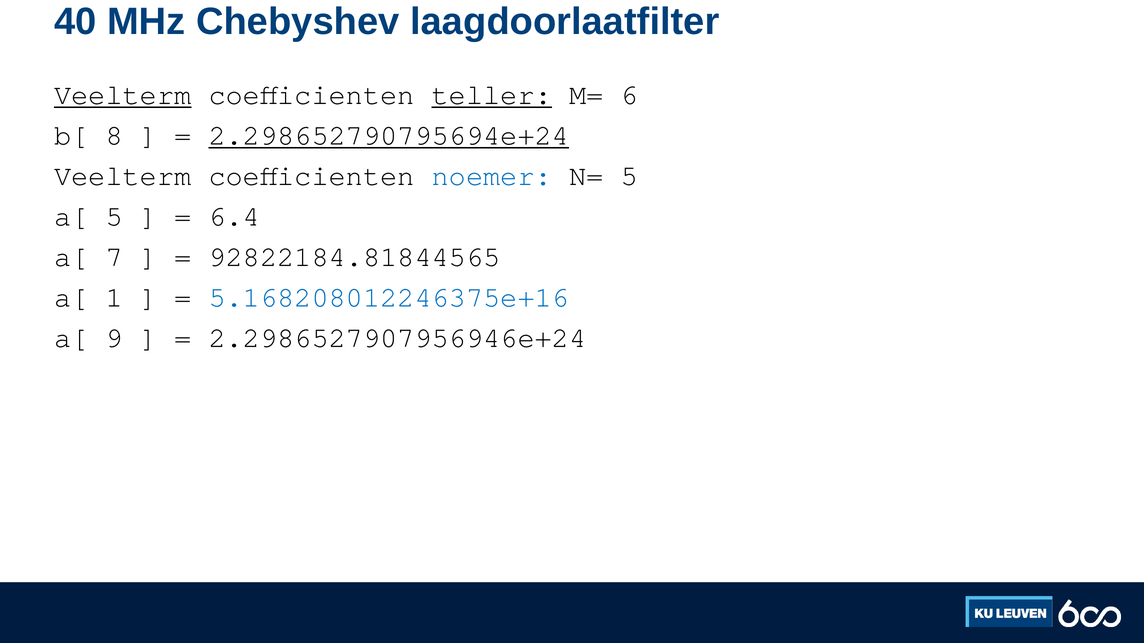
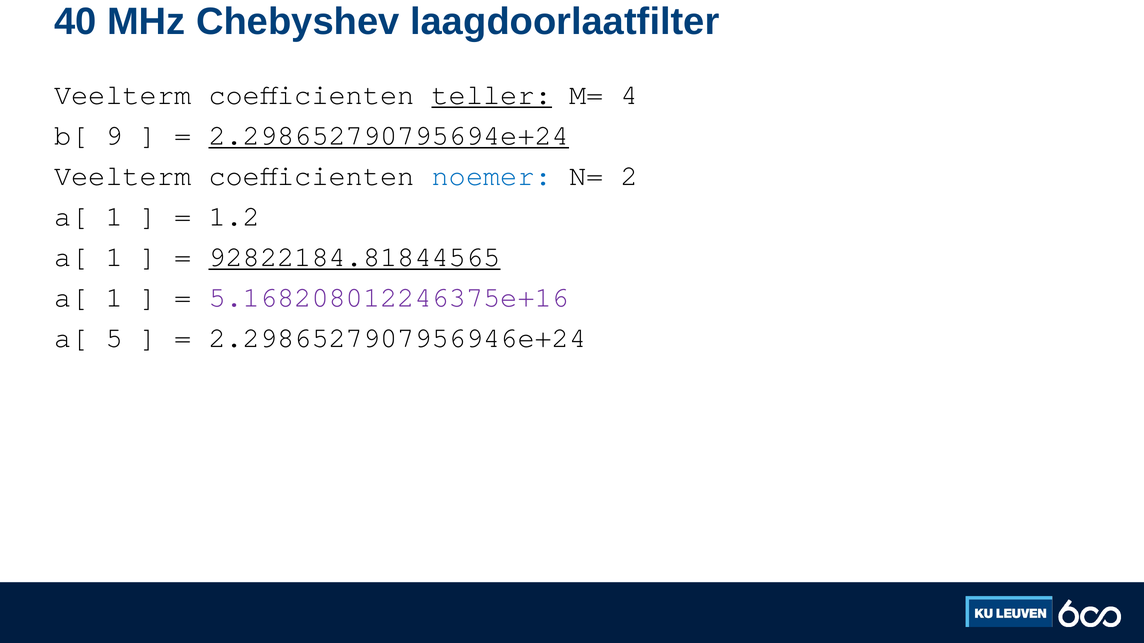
Veelterm underline: present -> none (123, 95)
6: 6 -> 4 (629, 95)
8: 8 -> 9 (114, 136)
N= 5: 5 -> 2 (629, 176)
5: 5 -> 1 (114, 217)
6.4: 6.4 -> 1.2 (234, 217)
7: 7 -> 1 (114, 257)
92822184.81844565 underline: none -> present (354, 257)
5.168208012246375e+16 colour: blue -> purple (389, 298)
9: 9 -> 5 (114, 338)
